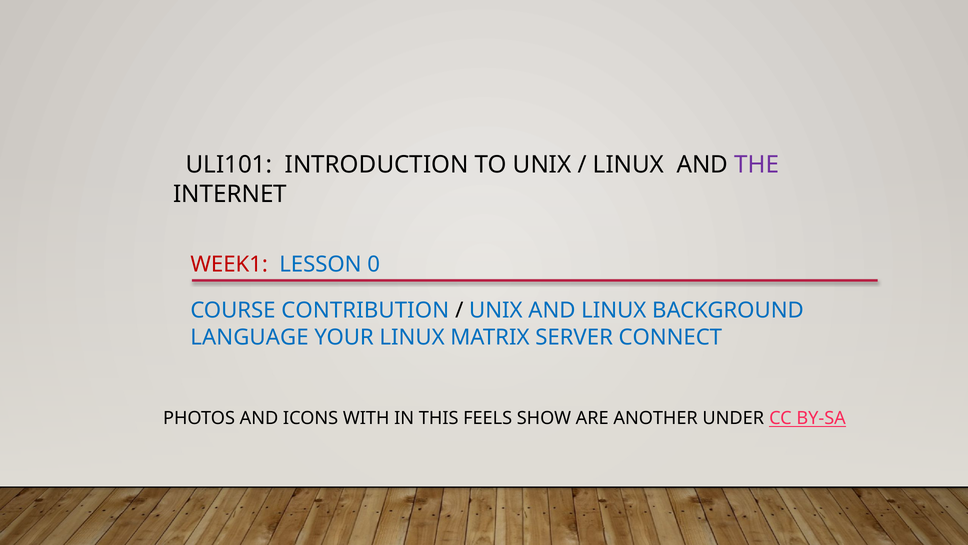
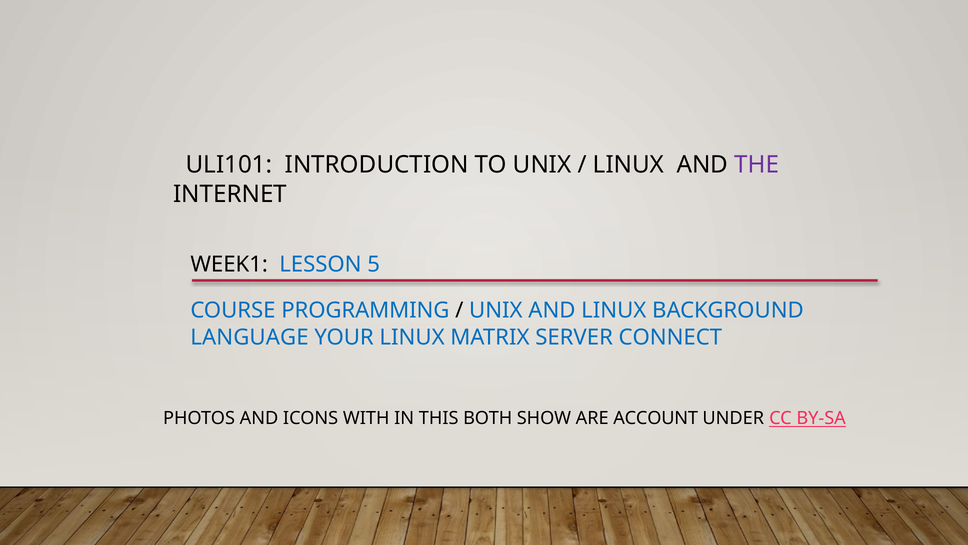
WEEK1 colour: red -> black (229, 264)
0: 0 -> 5 (374, 264)
CONTRIBUTION: CONTRIBUTION -> PROGRAMMING (365, 310)
FEELS: FEELS -> BOTH (488, 418)
ANOTHER: ANOTHER -> ACCOUNT (656, 418)
